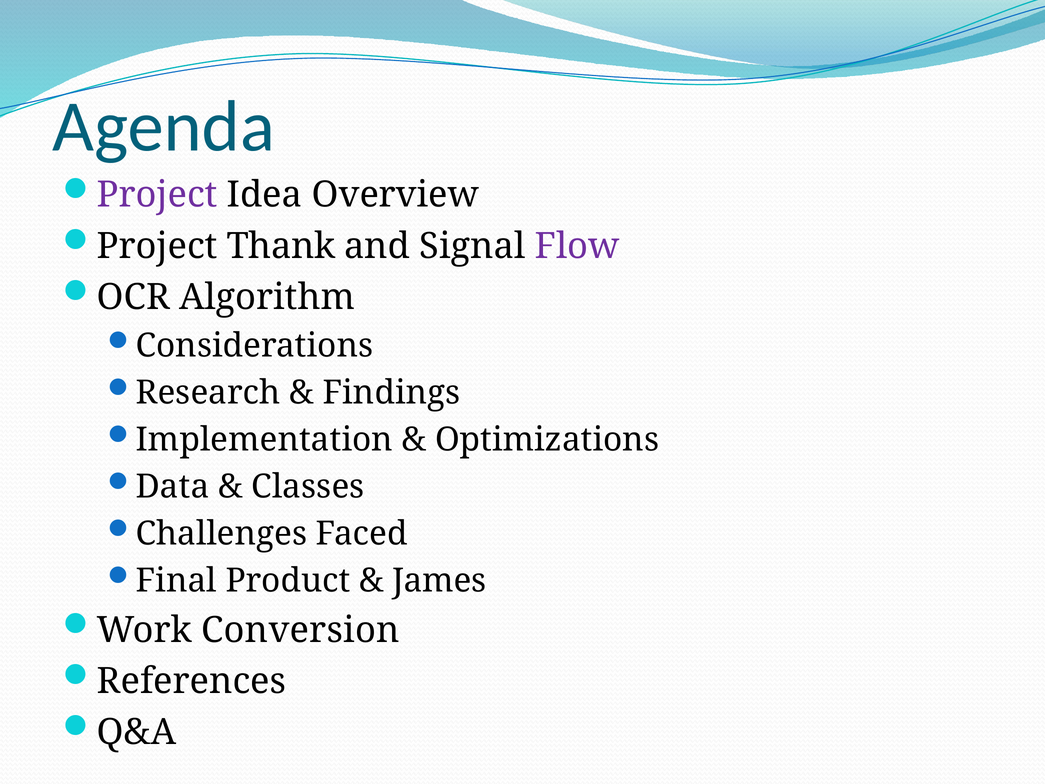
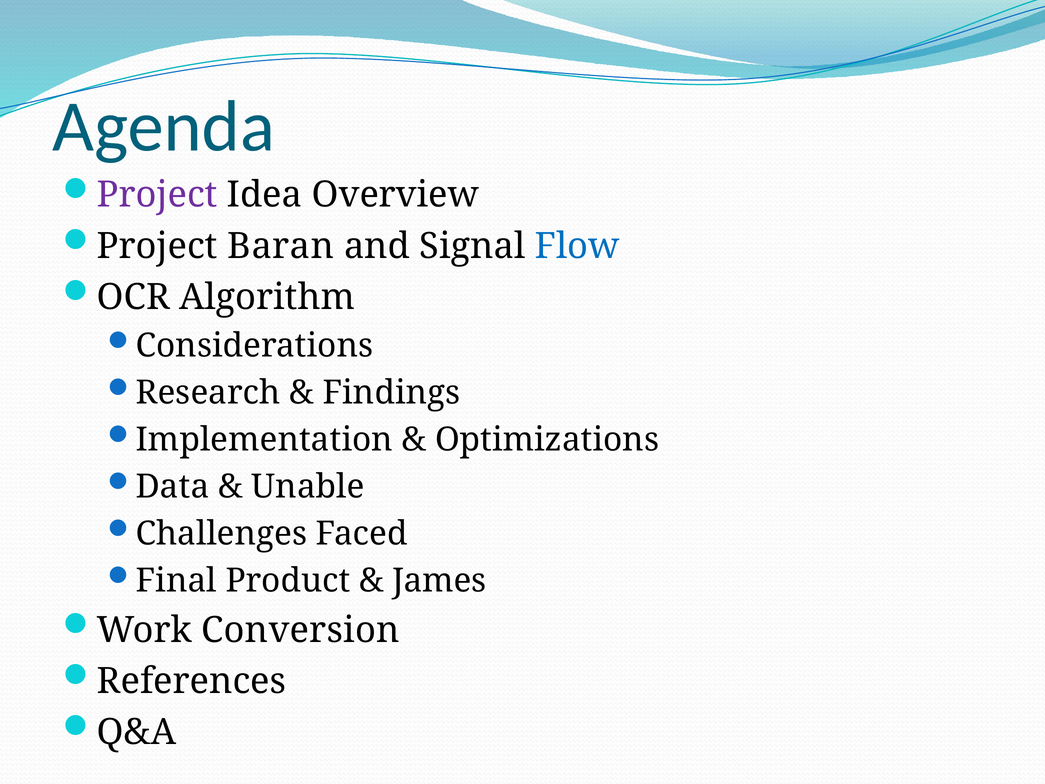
Thank: Thank -> Baran (281, 246)
Flow colour: purple -> blue (577, 246)
Classes: Classes -> Unable (308, 487)
